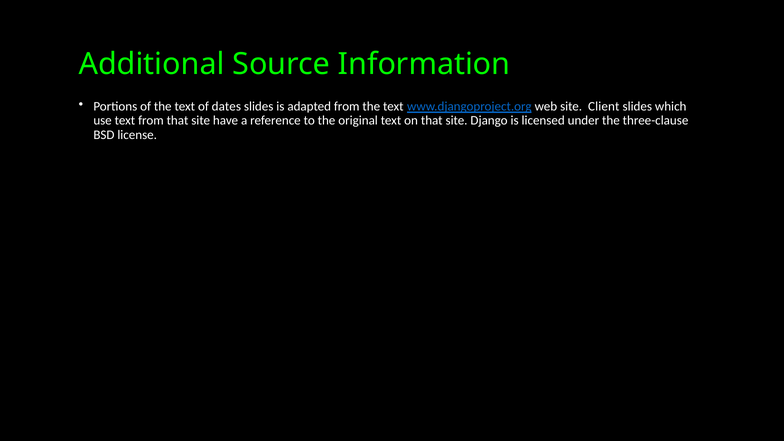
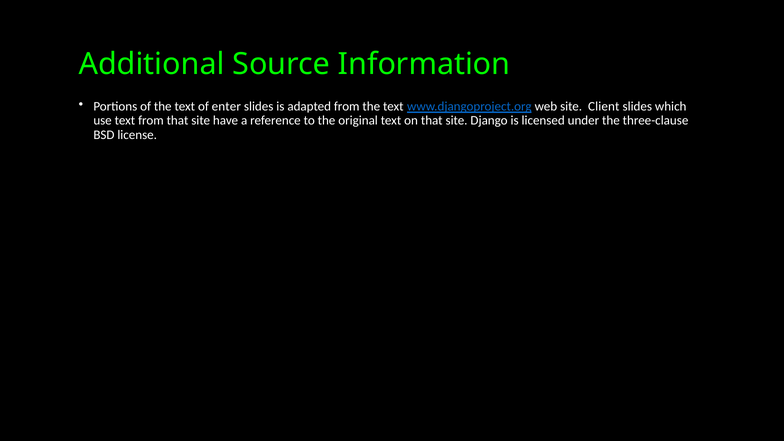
dates: dates -> enter (226, 107)
